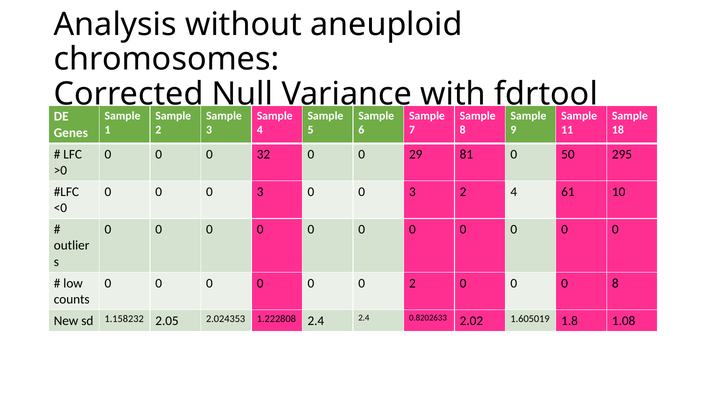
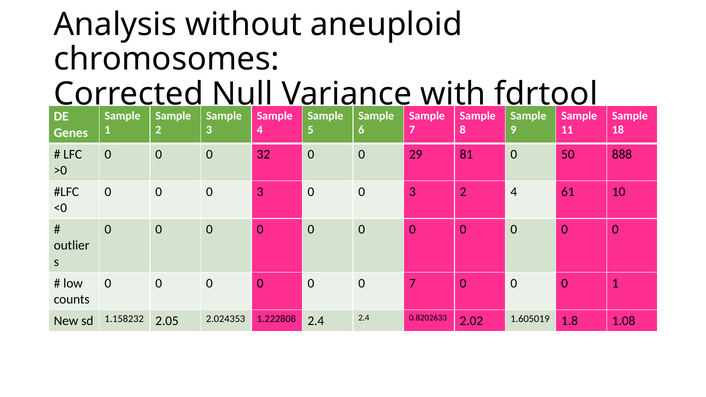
295: 295 -> 888 (622, 154)
0 2: 2 -> 7 (412, 283)
0 8: 8 -> 1 (615, 283)
